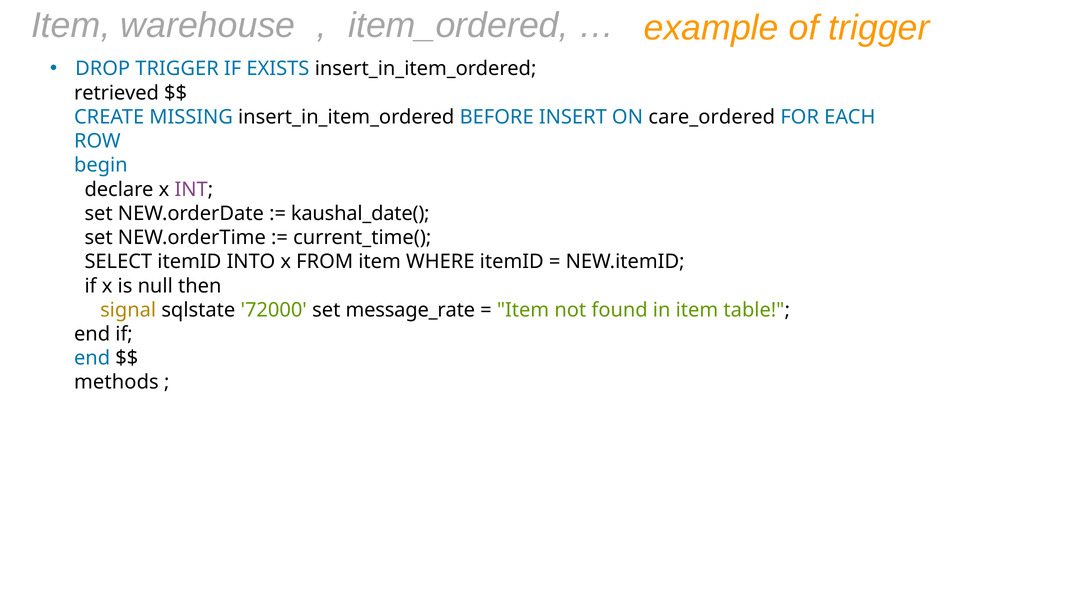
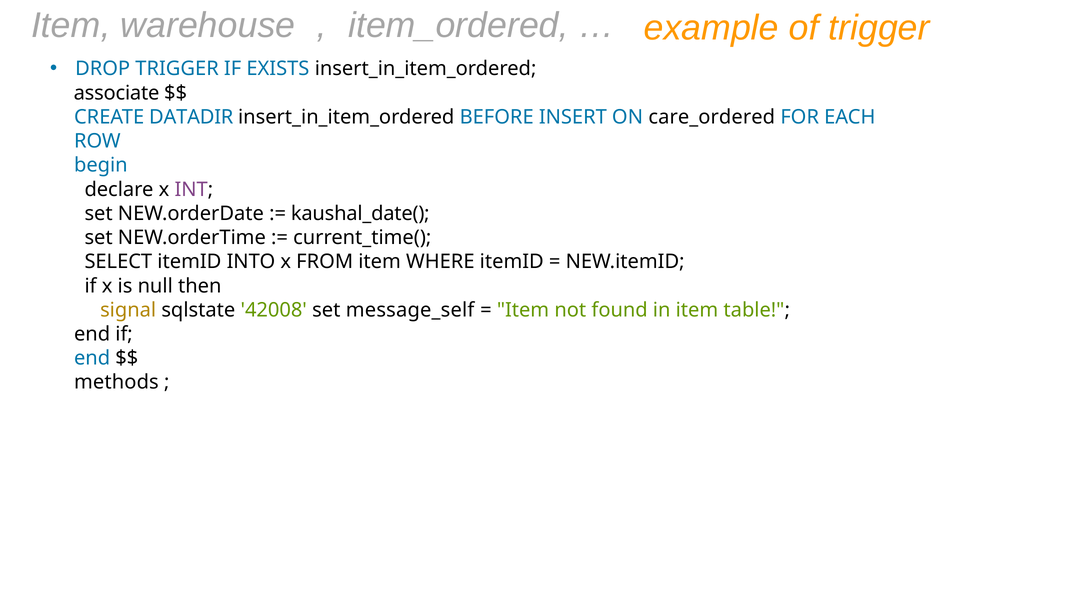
retrieved: retrieved -> associate (117, 93)
MISSING: MISSING -> DATADIR (191, 117)
72000: 72000 -> 42008 (274, 310)
message_rate: message_rate -> message_self (410, 310)
